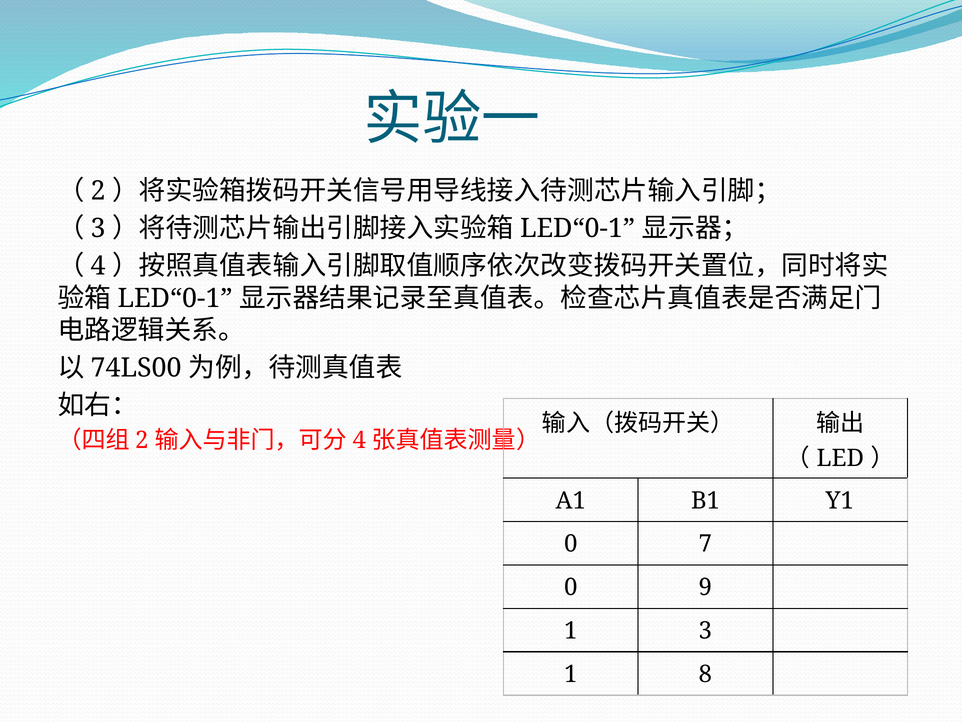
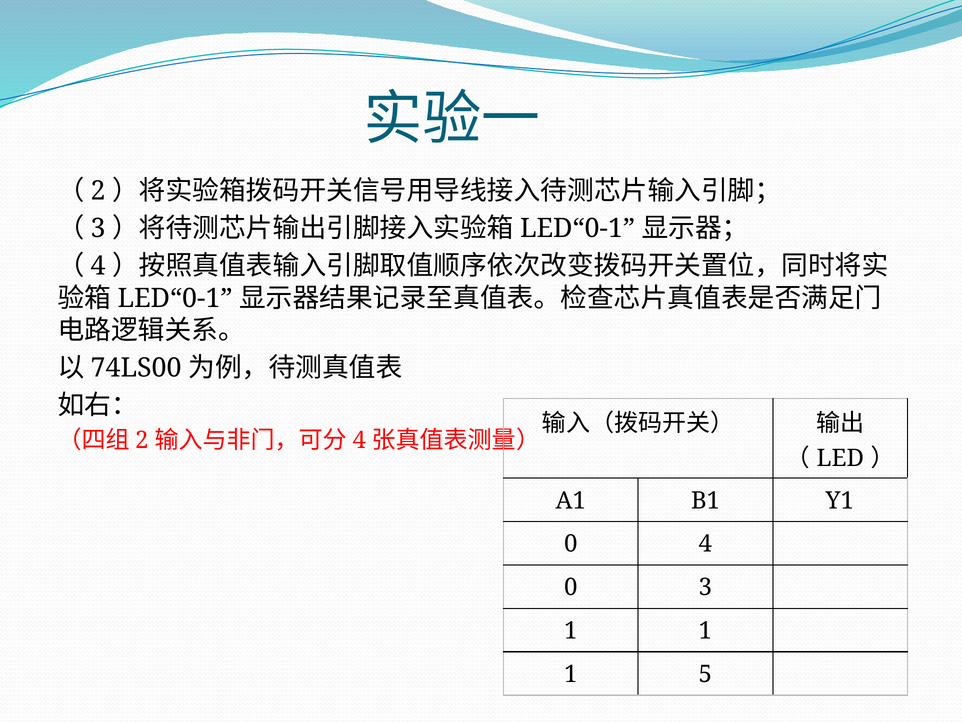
0 7: 7 -> 4 (706, 544)
0 9: 9 -> 3 (706, 587)
3: 3 -> 1 (706, 630)
8: 8 -> 5 (706, 674)
